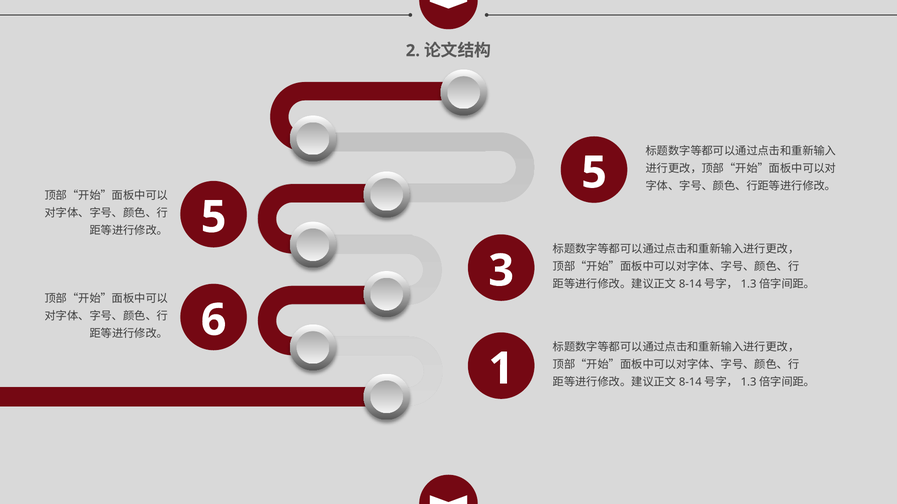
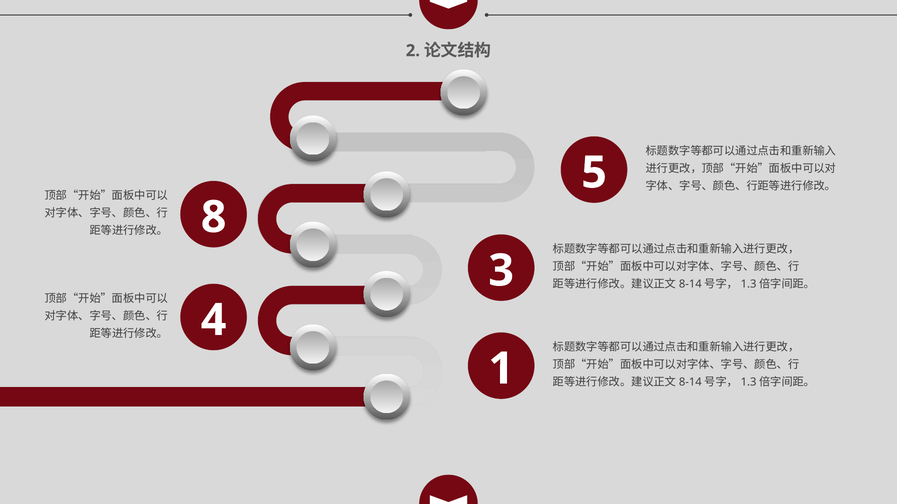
5: 5 -> 8 (214, 218)
6: 6 -> 4 (214, 320)
